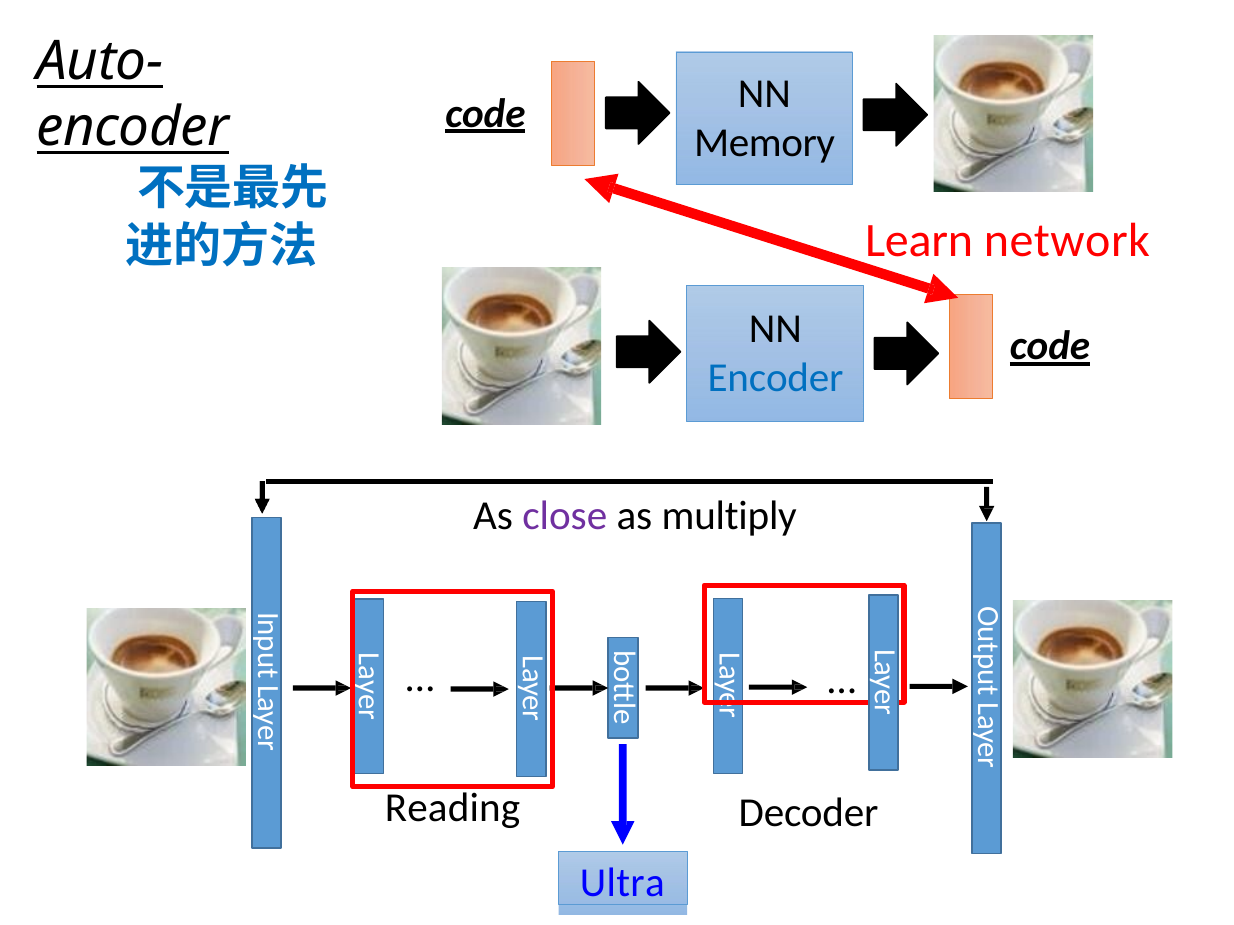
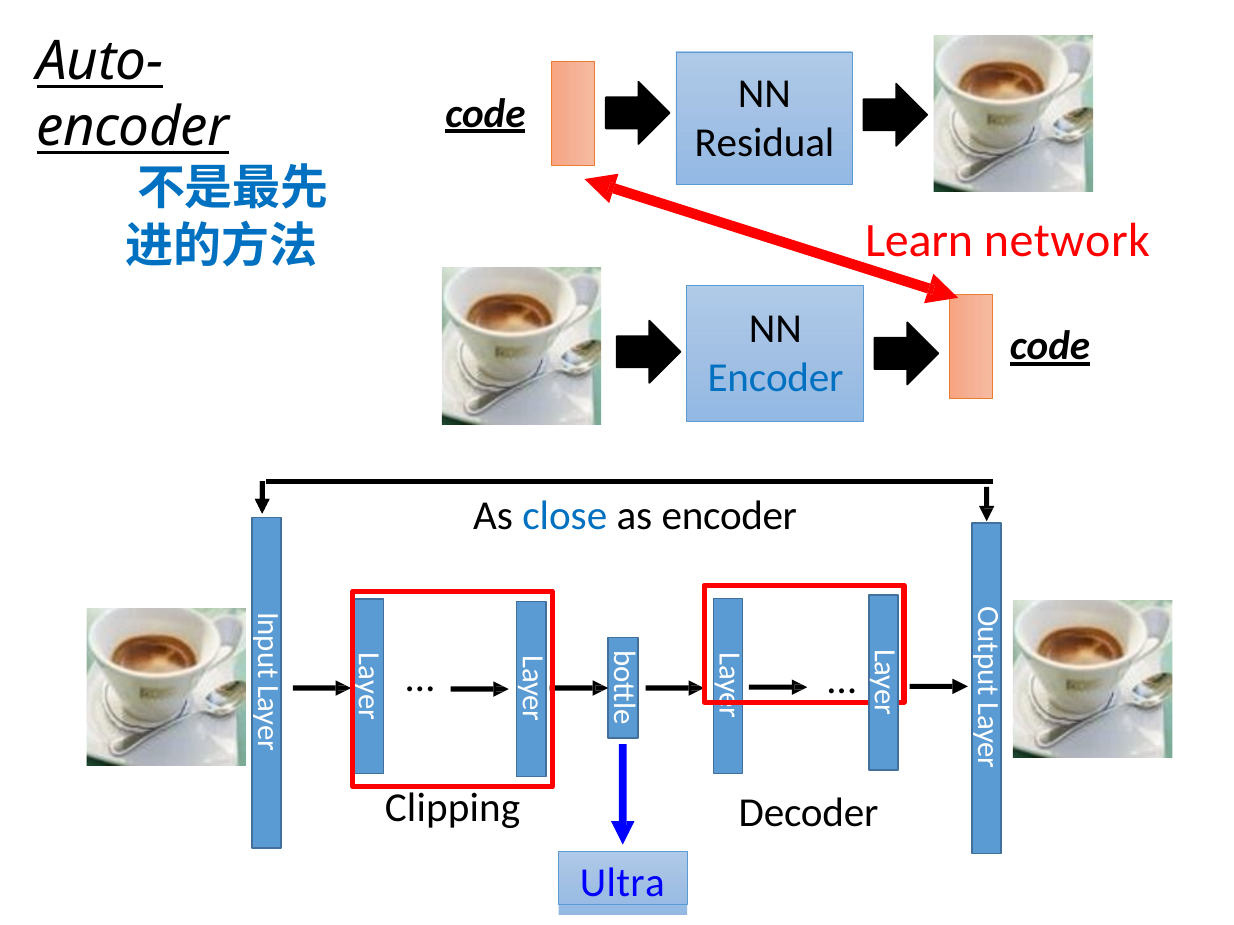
Memory: Memory -> Residual (764, 143)
close colour: purple -> blue (565, 516)
as multiply: multiply -> encoder (729, 516)
Reading: Reading -> Clipping (453, 808)
